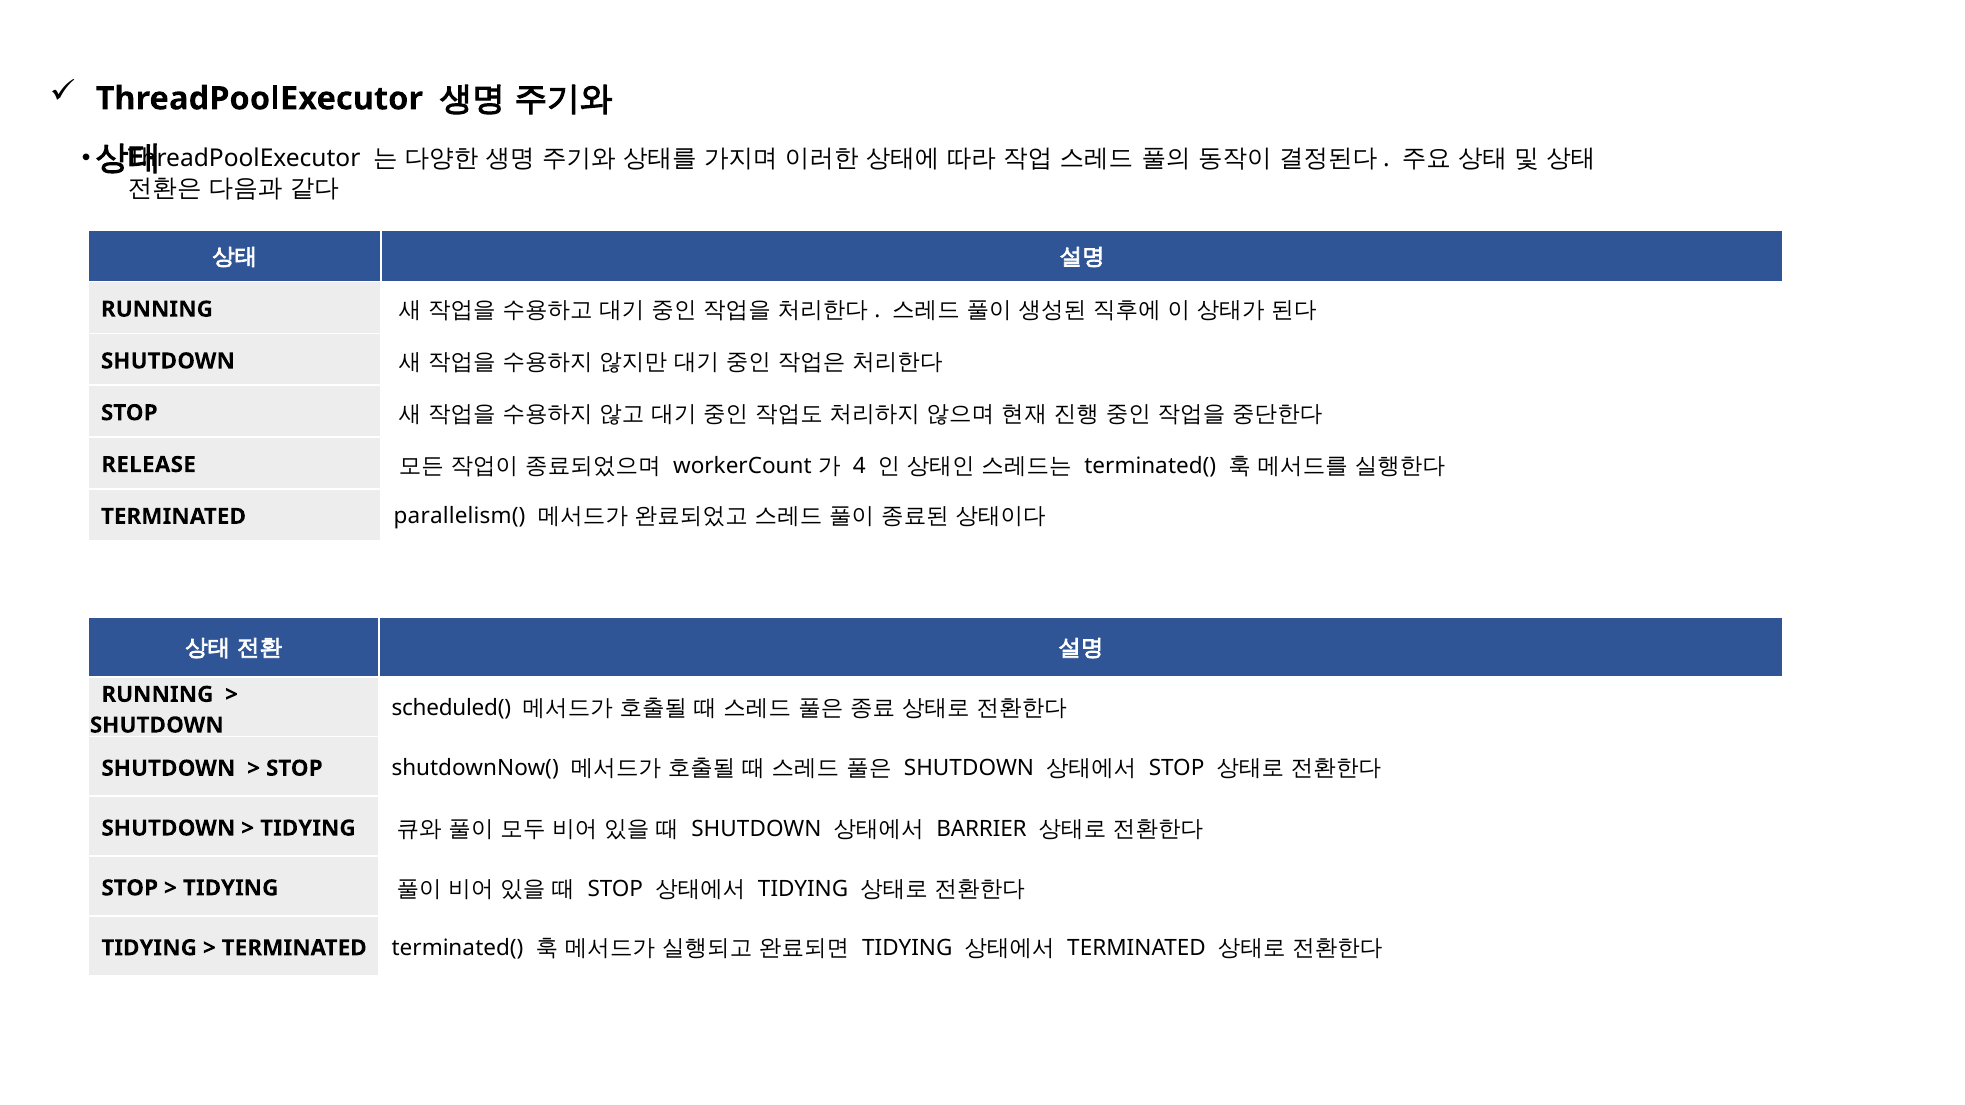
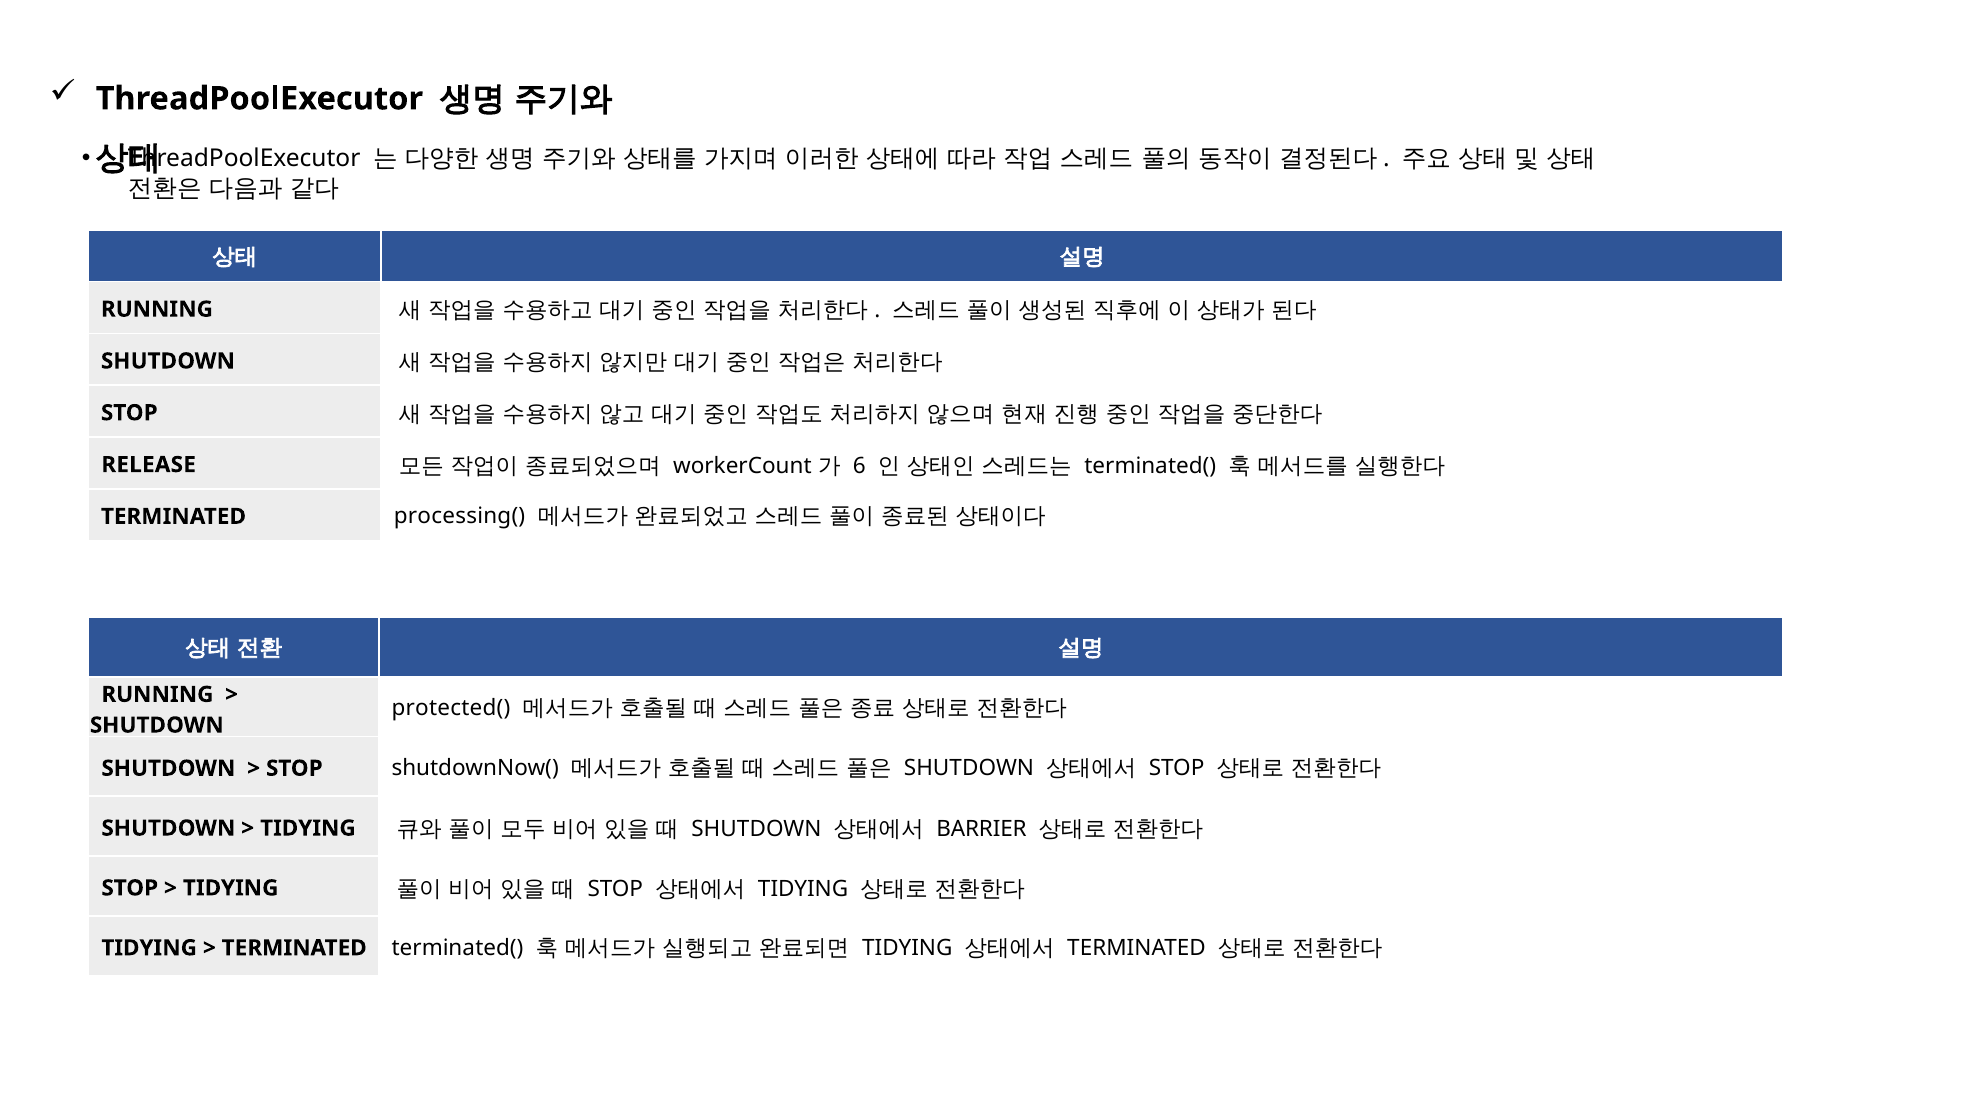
4: 4 -> 6 (859, 466)
parallelism(: parallelism( -> processing( (460, 517)
scheduled(: scheduled( -> protected( (451, 709)
